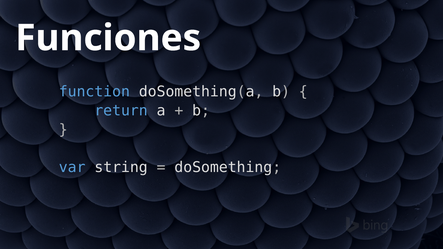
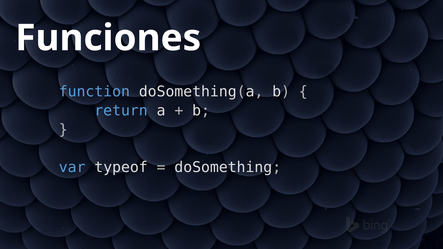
string: string -> typeof (121, 168)
